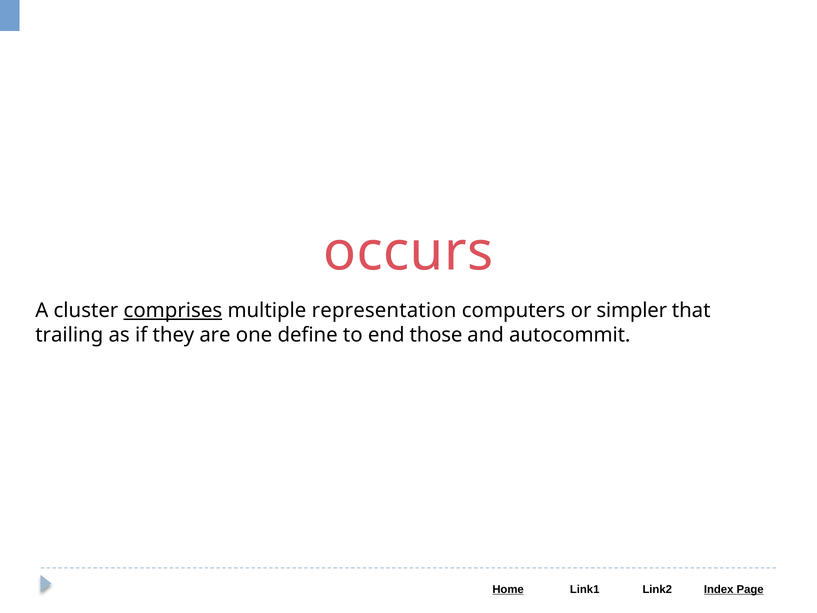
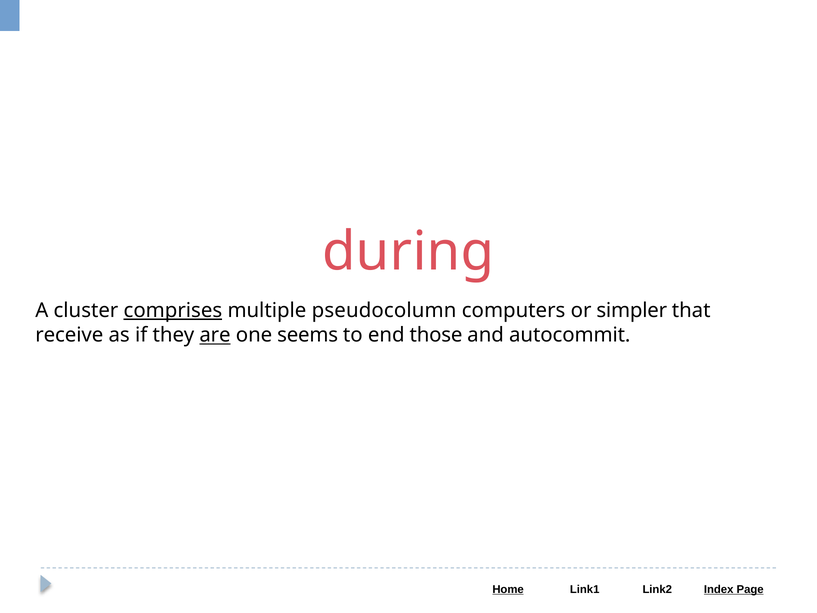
occurs: occurs -> during (408, 252)
representation: representation -> pseudocolumn (384, 310)
trailing: trailing -> receive (69, 335)
are underline: none -> present (215, 335)
define: define -> seems (308, 335)
